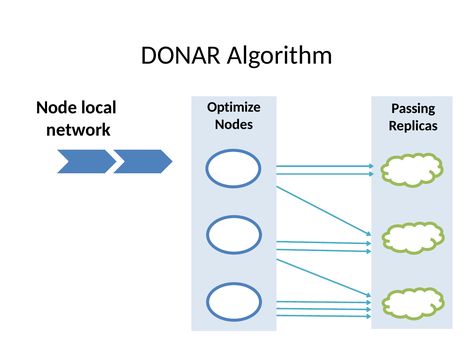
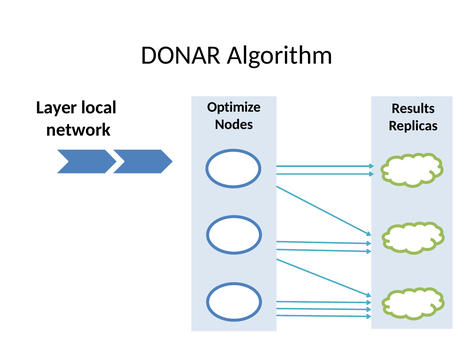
Node: Node -> Layer (57, 107)
Passing: Passing -> Results (413, 108)
